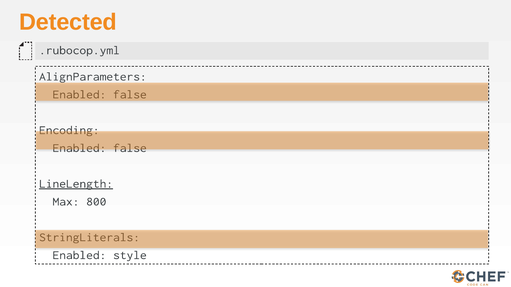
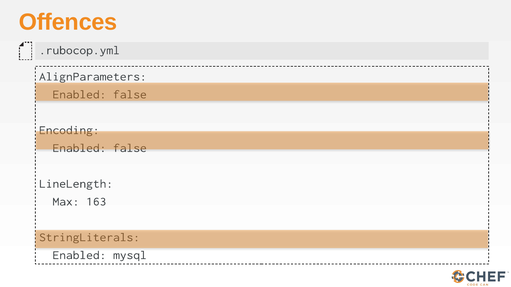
Detected: Detected -> Offences (68, 22)
LineLength underline: present -> none (76, 184)
800: 800 -> 163 (96, 202)
style: style -> mysql (130, 255)
